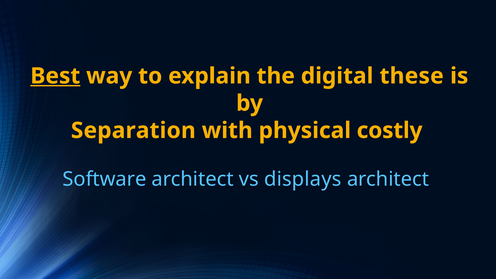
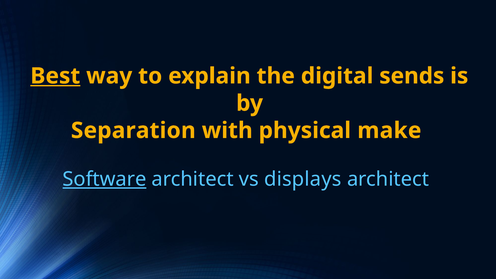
these: these -> sends (412, 76)
costly: costly -> make (389, 131)
Software underline: none -> present (105, 179)
